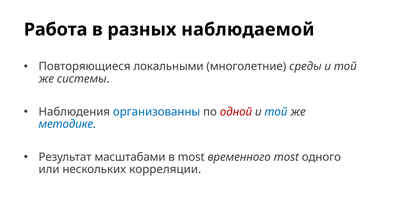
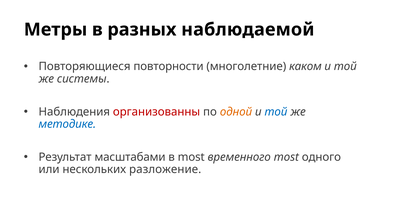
Работа: Работа -> Метры (56, 30)
локальными: локальными -> повторности (169, 66)
среды: среды -> каком (305, 66)
организованны colour: blue -> red (157, 112)
одной colour: red -> orange (236, 112)
корреляции: корреляции -> разложение (165, 170)
